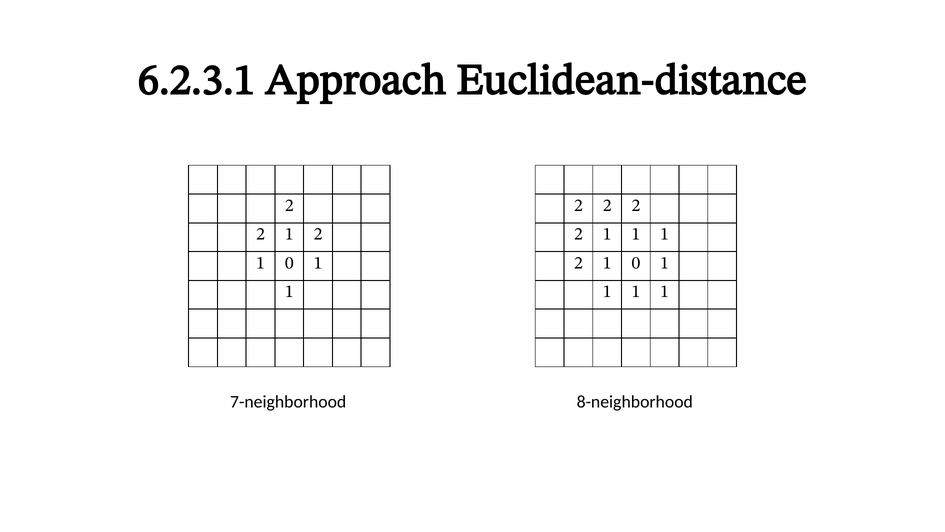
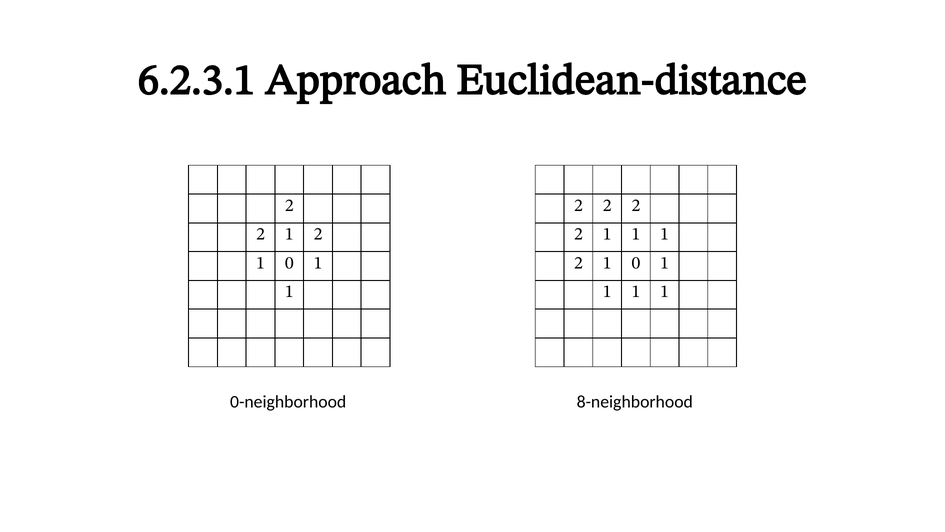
7-neighborhood: 7-neighborhood -> 0-neighborhood (288, 402)
